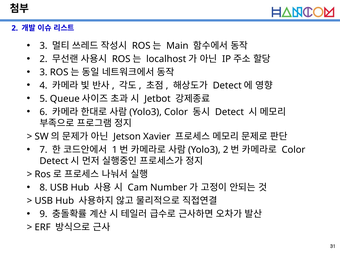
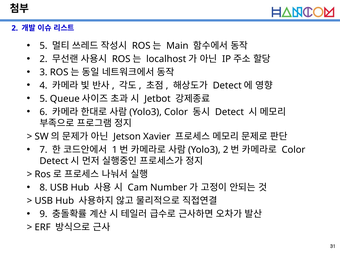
3: 3 -> 5 (43, 46)
